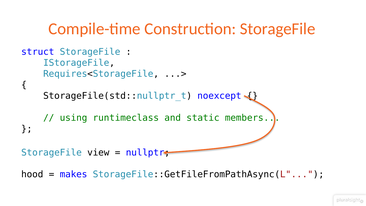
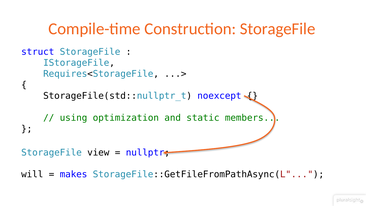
runtimeclass: runtimeclass -> optimization (126, 118)
hood: hood -> will (32, 174)
